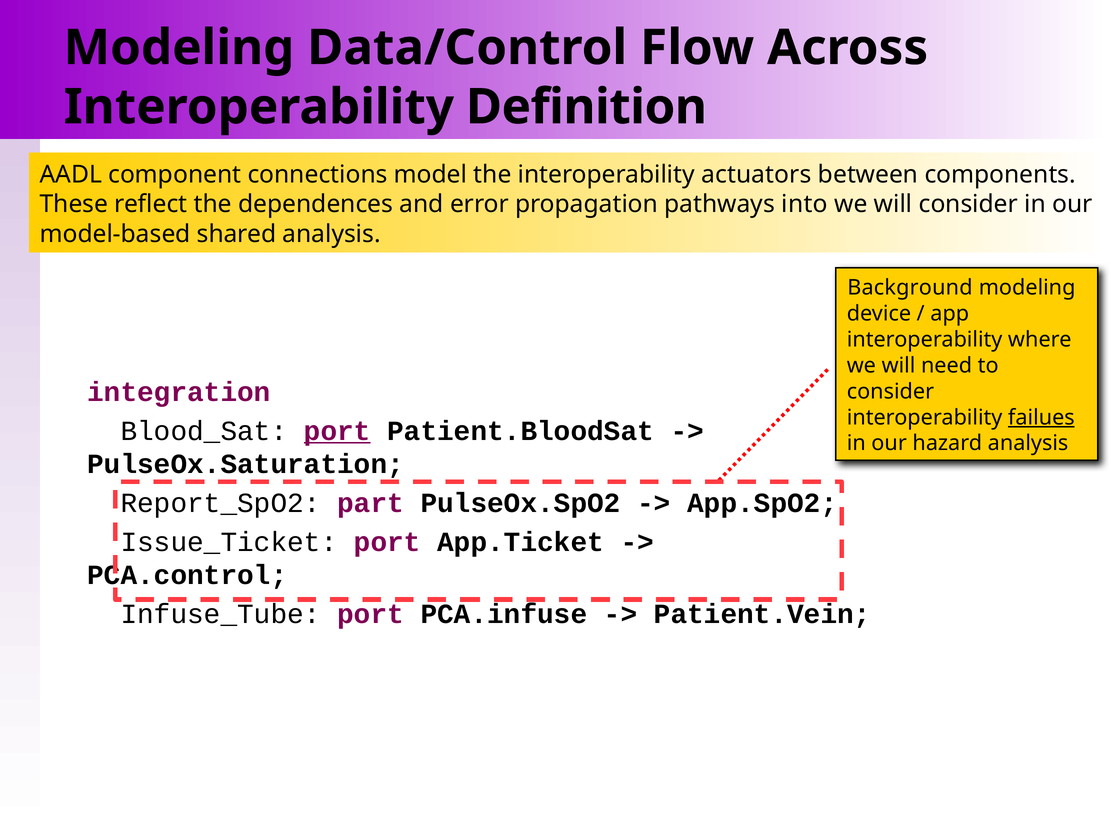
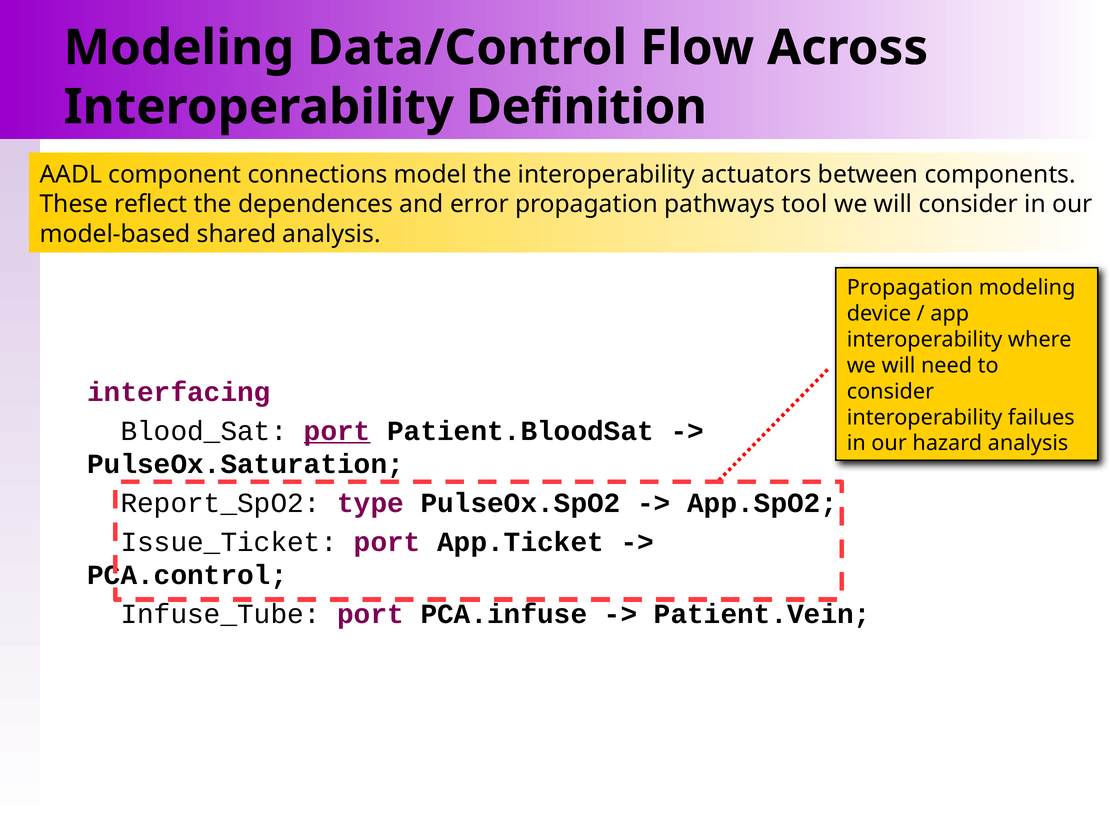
into: into -> tool (804, 204)
Background: Background -> Propagation (910, 288)
integration: integration -> interfacing (179, 392)
failues underline: present -> none (1041, 418)
part: part -> type (371, 503)
